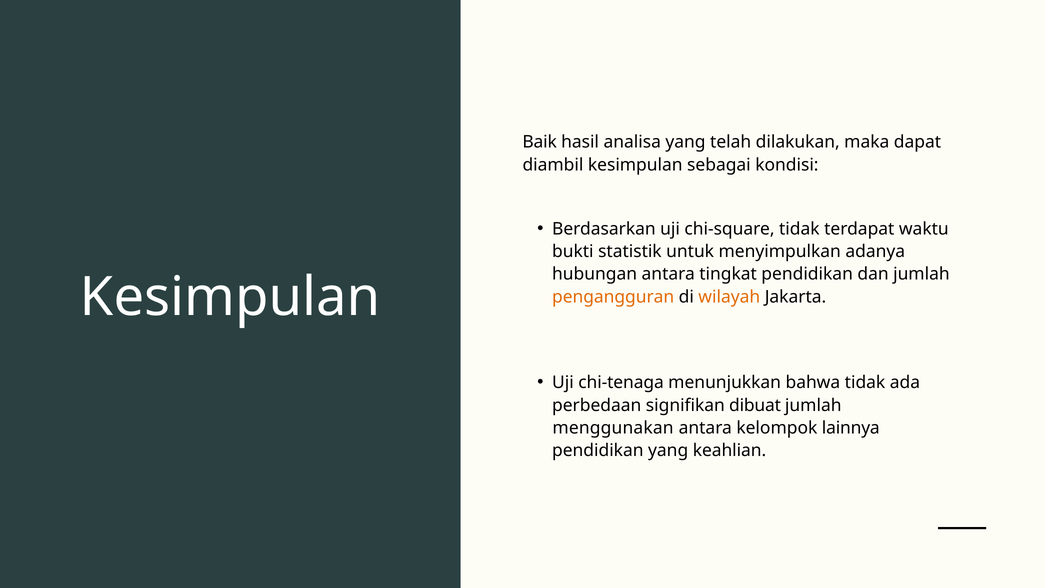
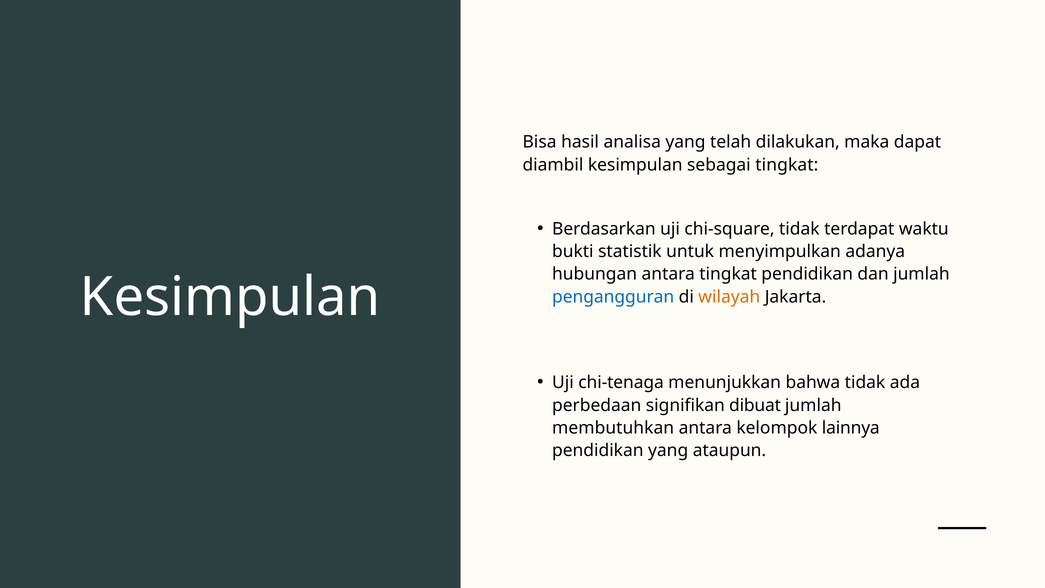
Baik: Baik -> Bisa (540, 142)
sebagai kondisi: kondisi -> tingkat (787, 165)
pengangguran colour: orange -> blue (613, 297)
menggunakan: menggunakan -> membutuhkan (613, 428)
keahlian: keahlian -> ataupun (729, 450)
